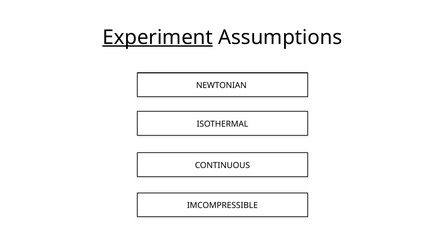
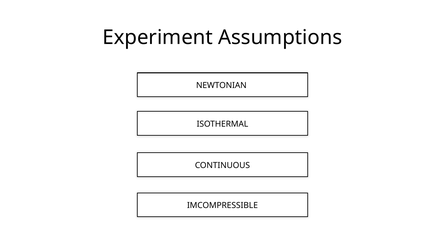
Experiment underline: present -> none (158, 37)
